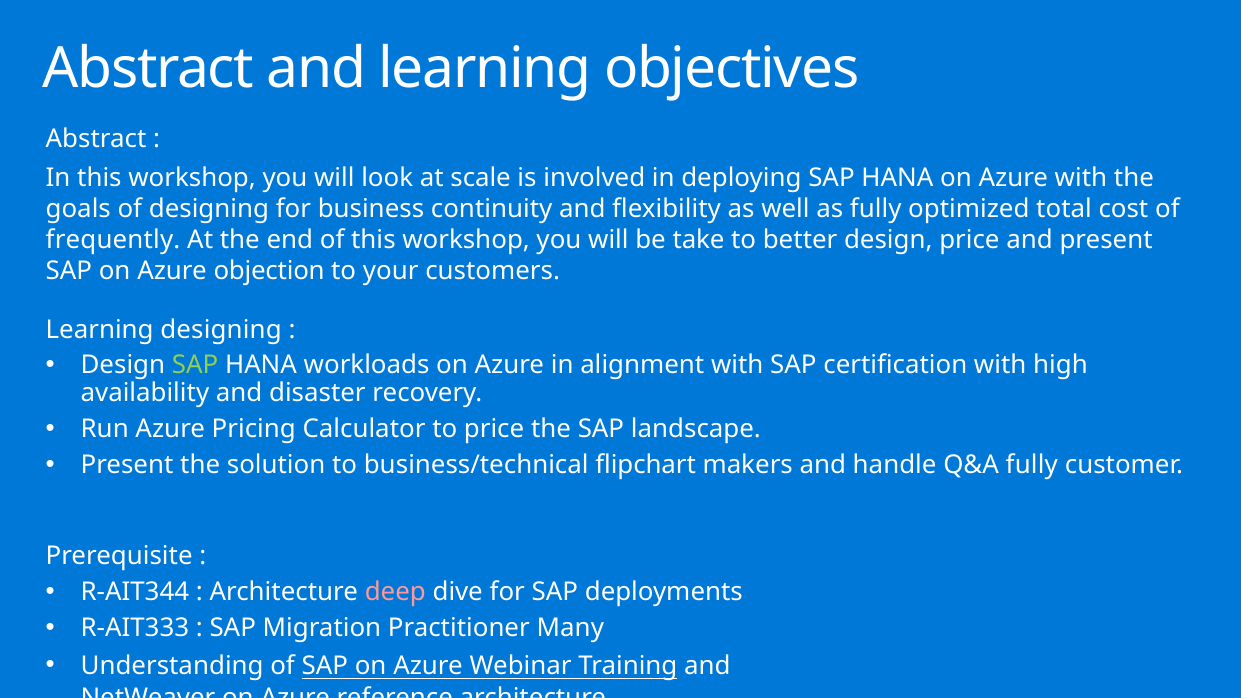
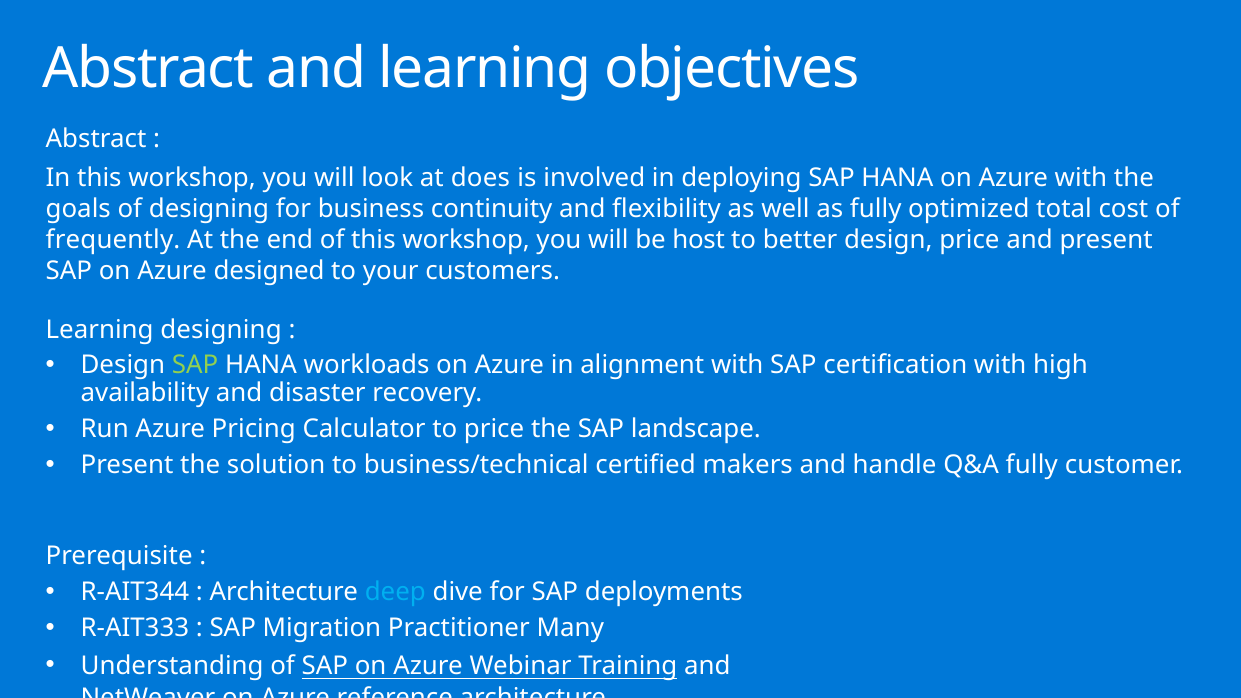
scale: scale -> does (480, 178)
take: take -> host (699, 240)
objection: objection -> designed (269, 271)
flipchart: flipchart -> certified (646, 465)
deep colour: pink -> light blue (395, 592)
